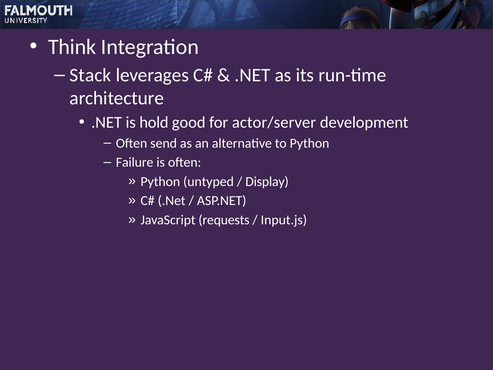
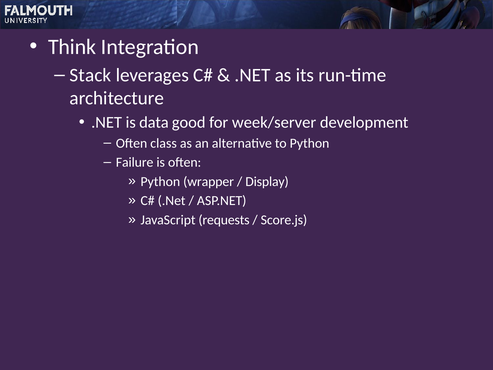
hold: hold -> data (154, 122)
actor/server: actor/server -> week/server (274, 122)
send: send -> class (164, 143)
untyped: untyped -> wrapper (209, 181)
Input.js: Input.js -> Score.js (284, 220)
